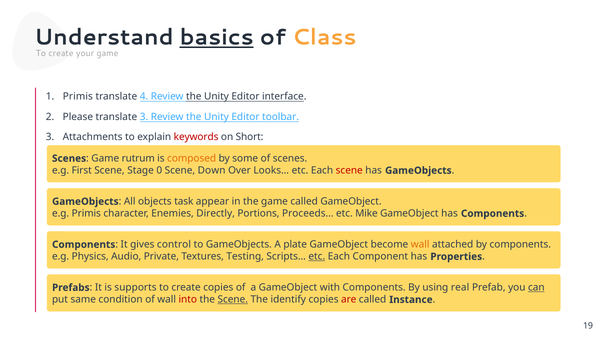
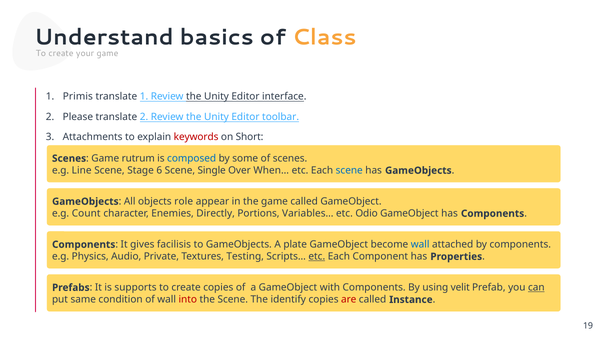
basics underline: present -> none (217, 37)
translate 4: 4 -> 1 (144, 97)
translate 3: 3 -> 2 (144, 117)
composed colour: orange -> blue (192, 158)
First: First -> Line (82, 170)
0: 0 -> 6 (159, 170)
Down: Down -> Single (212, 170)
Looks…: Looks… -> When… (271, 170)
scene colour: red -> blue (349, 170)
task: task -> role (184, 201)
e.g Primis: Primis -> Count (86, 213)
Proceeds…: Proceeds… -> Variables… (308, 213)
Mike: Mike -> Odio (367, 213)
control: control -> facilisis (174, 244)
wall colour: orange -> blue (420, 244)
real: real -> velit (460, 287)
Scene underline: present -> none (233, 299)
